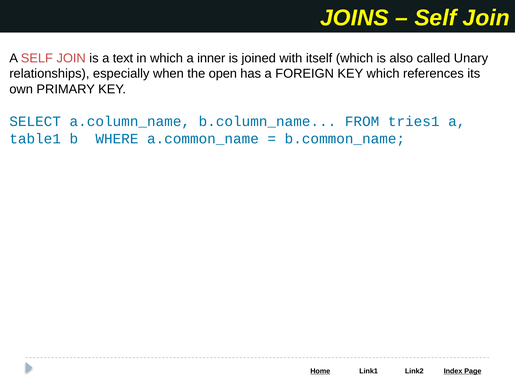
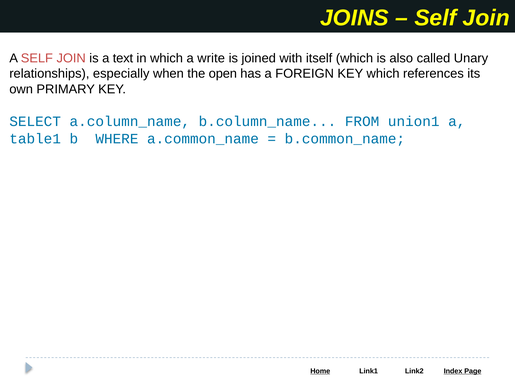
inner: inner -> write (211, 58)
tries1: tries1 -> union1 (414, 122)
